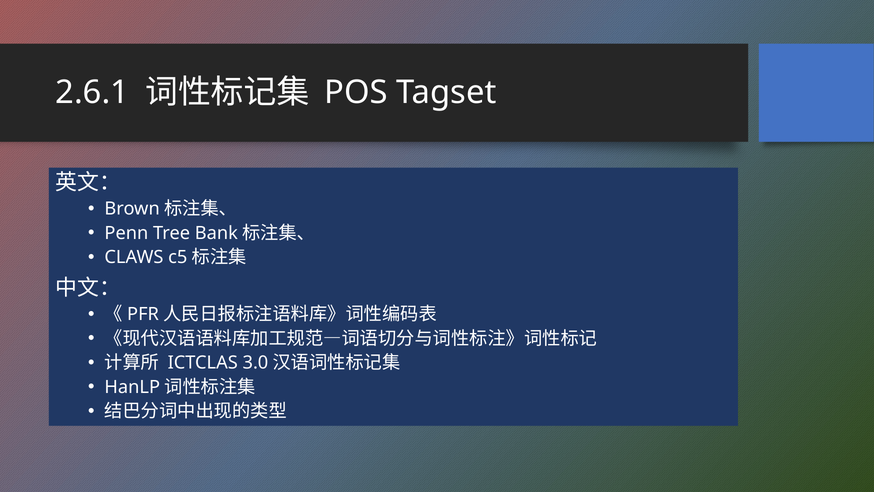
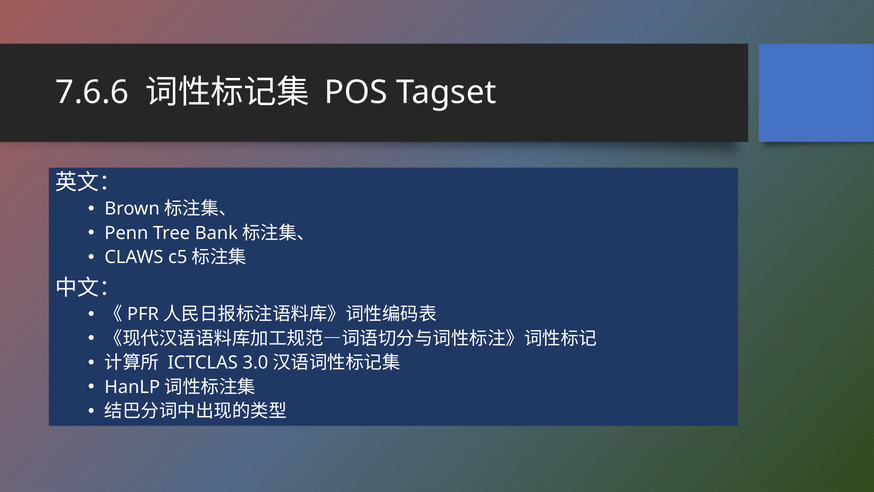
2.6.1: 2.6.1 -> 7.6.6 (92, 93)
